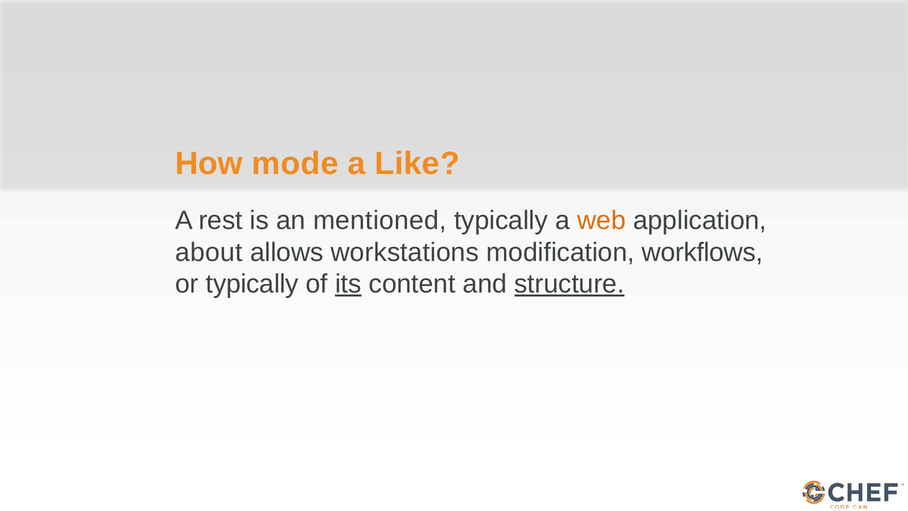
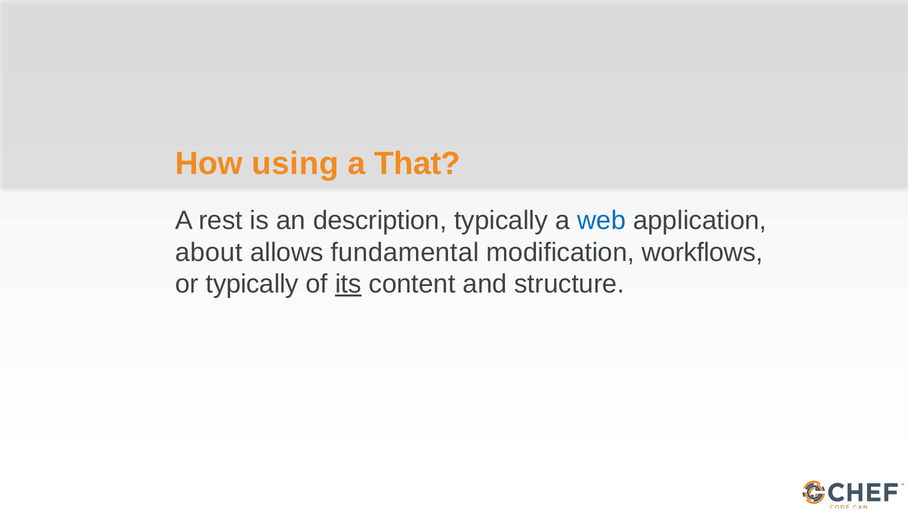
mode: mode -> using (295, 163)
Like: Like -> That (417, 163)
mentioned: mentioned -> description (380, 220)
web colour: orange -> blue (602, 220)
workstations: workstations -> fundamental (405, 252)
structure underline: present -> none (569, 284)
